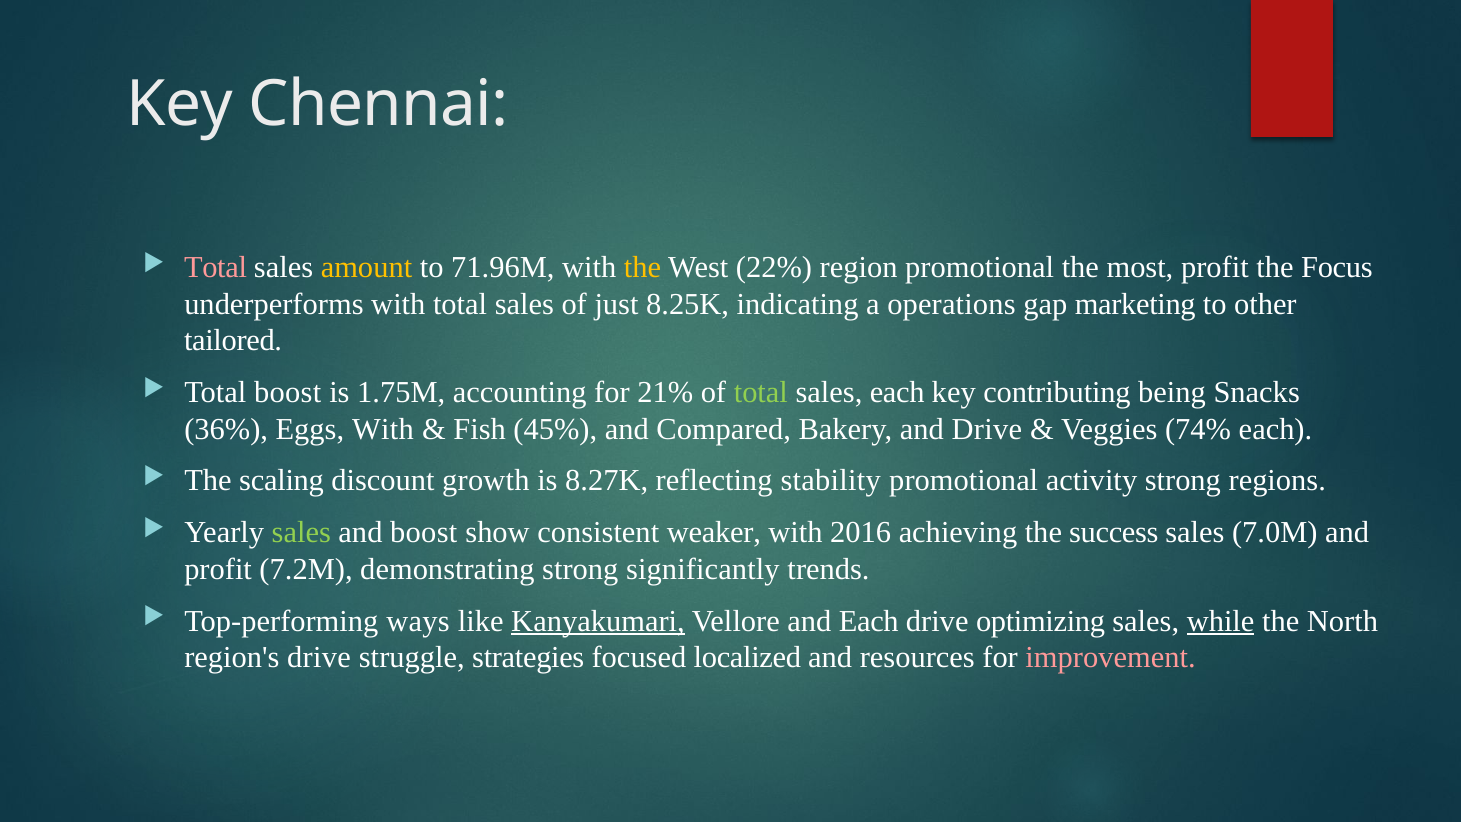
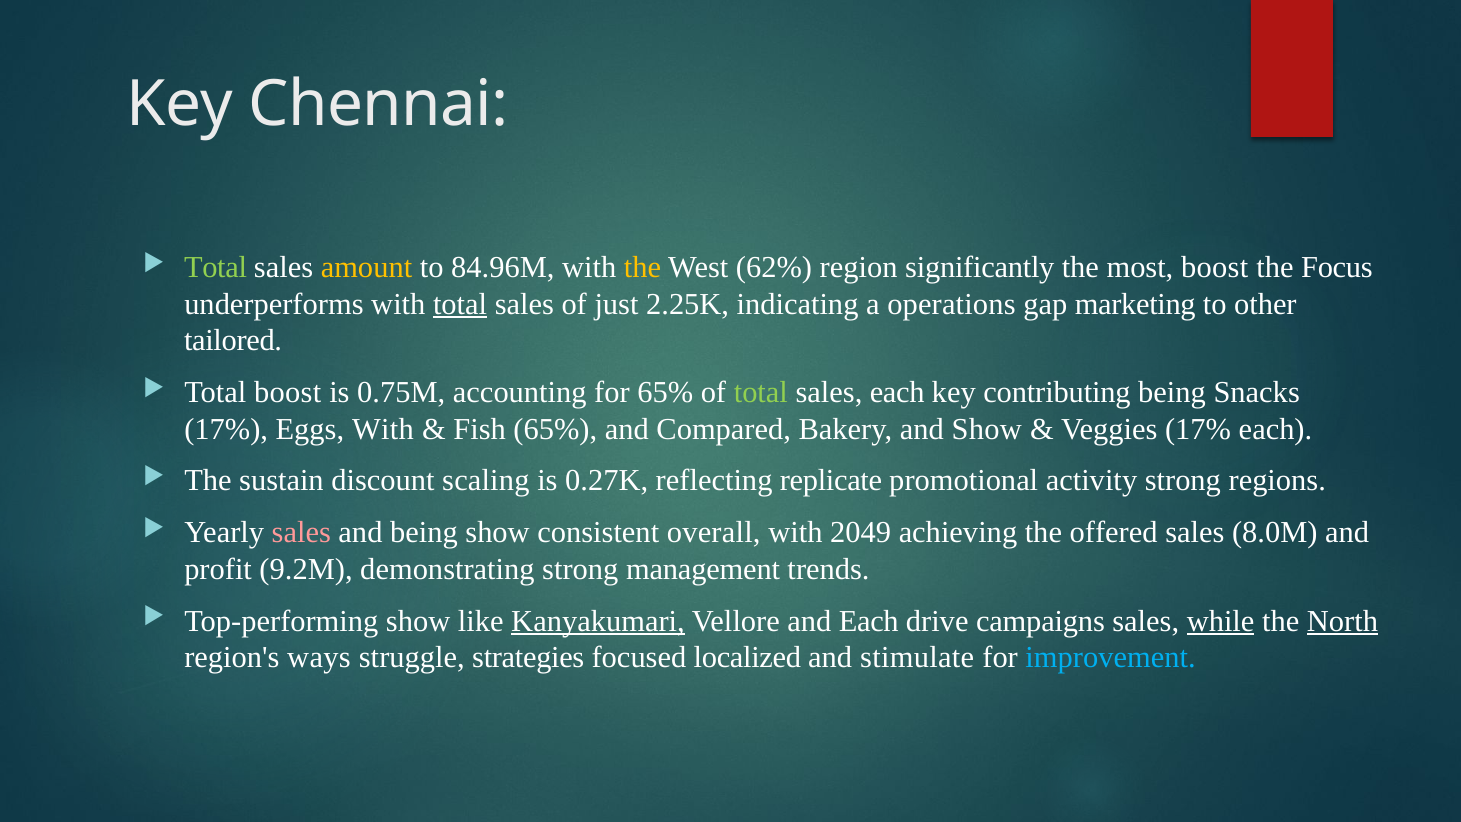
Total colour: pink -> light green (215, 267)
71.96M: 71.96M -> 84.96M (503, 267)
22%: 22% -> 62% (774, 267)
region promotional: promotional -> significantly (980, 267)
most profit: profit -> boost (1215, 267)
total underline: none -> present (460, 304)
8.25K: 8.25K -> 2.25K (688, 304)
1.75M: 1.75M -> 0.75M (401, 392)
for 21%: 21% -> 65% (665, 392)
36%: 36% -> 17% (226, 429)
Fish 45%: 45% -> 65% (555, 429)
and Drive: Drive -> Show (987, 429)
Veggies 74%: 74% -> 17% (1198, 429)
scaling: scaling -> sustain (281, 481)
growth: growth -> scaling (486, 481)
8.27K: 8.27K -> 0.27K (607, 481)
stability: stability -> replicate (831, 481)
sales colour: light green -> pink (301, 533)
and boost: boost -> being (424, 533)
weaker: weaker -> overall (714, 533)
2016: 2016 -> 2049 (861, 533)
success: success -> offered (1114, 533)
7.0M: 7.0M -> 8.0M (1275, 533)
7.2M: 7.2M -> 9.2M (306, 569)
significantly: significantly -> management (703, 569)
Top-performing ways: ways -> show (418, 621)
optimizing: optimizing -> campaigns (1040, 621)
North underline: none -> present (1343, 621)
region's drive: drive -> ways (319, 658)
resources: resources -> stimulate (917, 658)
improvement colour: pink -> light blue (1111, 658)
